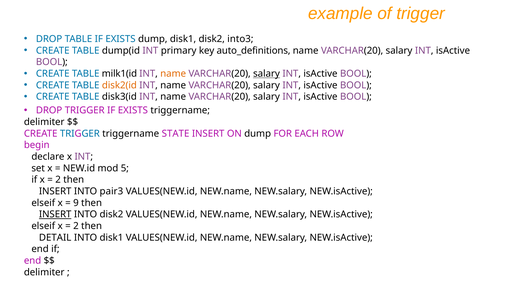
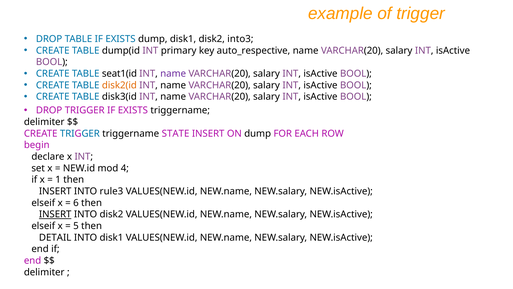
auto_definitions: auto_definitions -> auto_respective (253, 50)
milk1(id: milk1(id -> seat1(id (119, 74)
name colour: orange -> purple (173, 74)
salary underline: present -> none (266, 74)
5: 5 -> 4 (125, 168)
2: 2 -> 1 (58, 179)
pair3: pair3 -> rule3 (111, 191)
9: 9 -> 6 (76, 203)
2: 2 -> 5 (76, 226)
